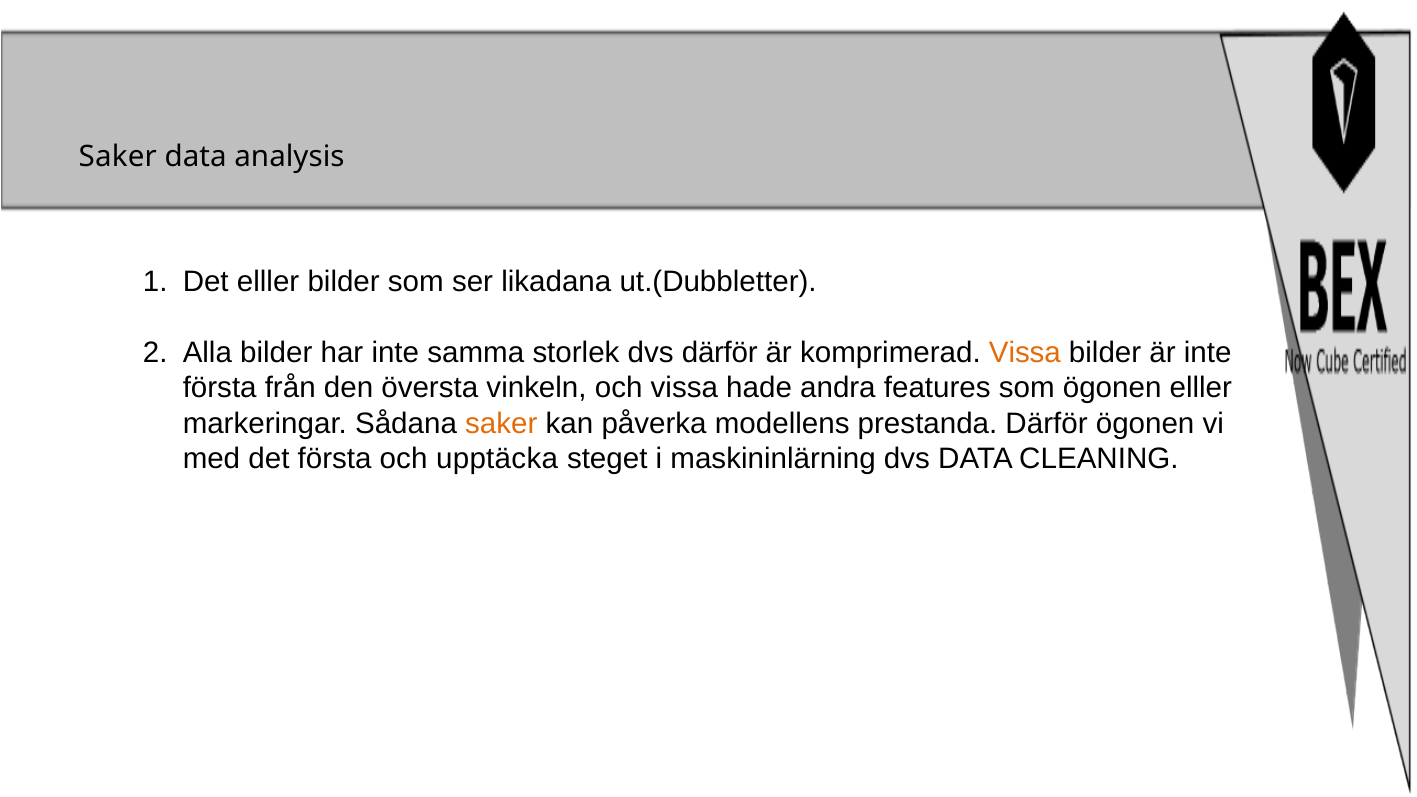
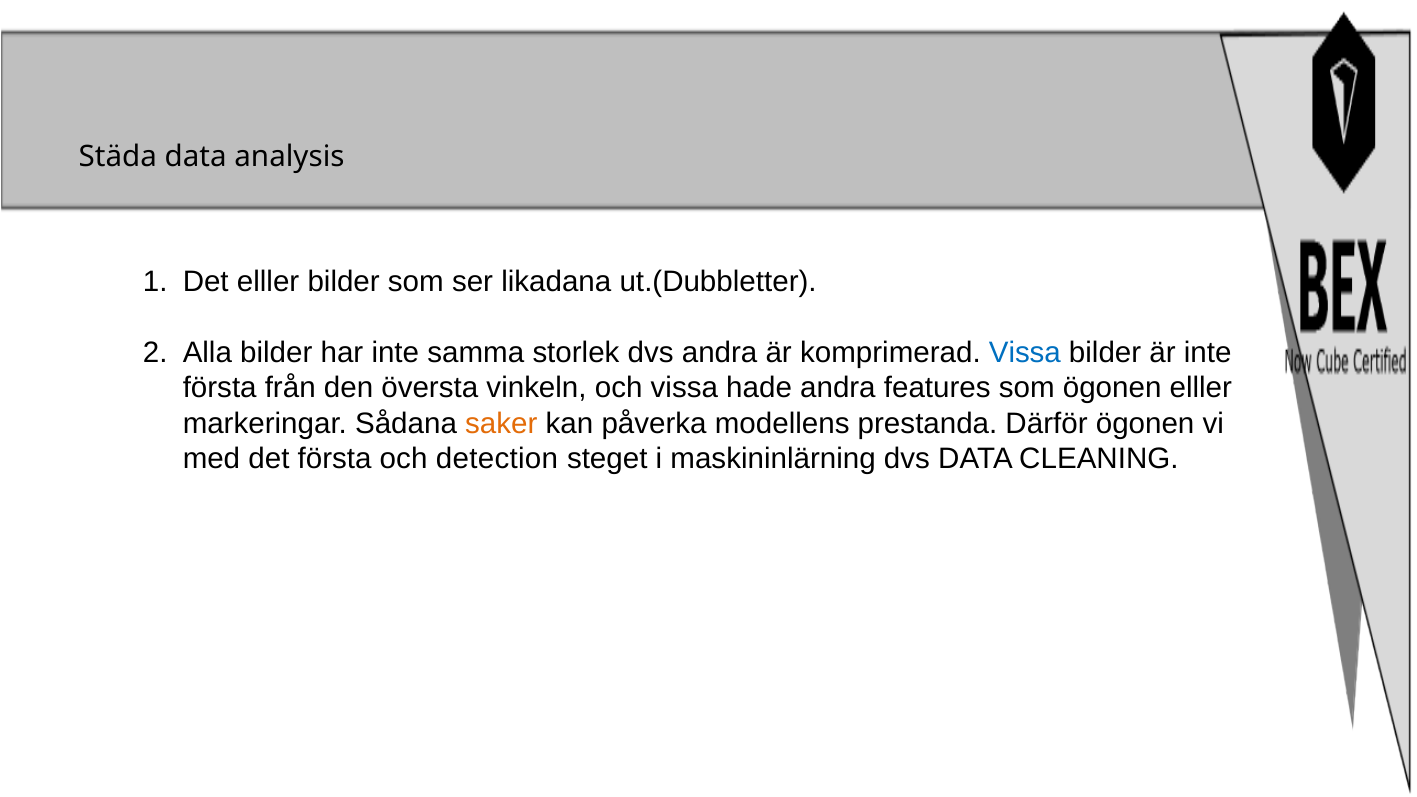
Saker: Saker -> Städa (118, 156)
dvs därför: därför -> andra (720, 353)
Vissa colour: orange -> blue (1025, 353)
upptäcka: upptäcka -> detection (497, 459)
